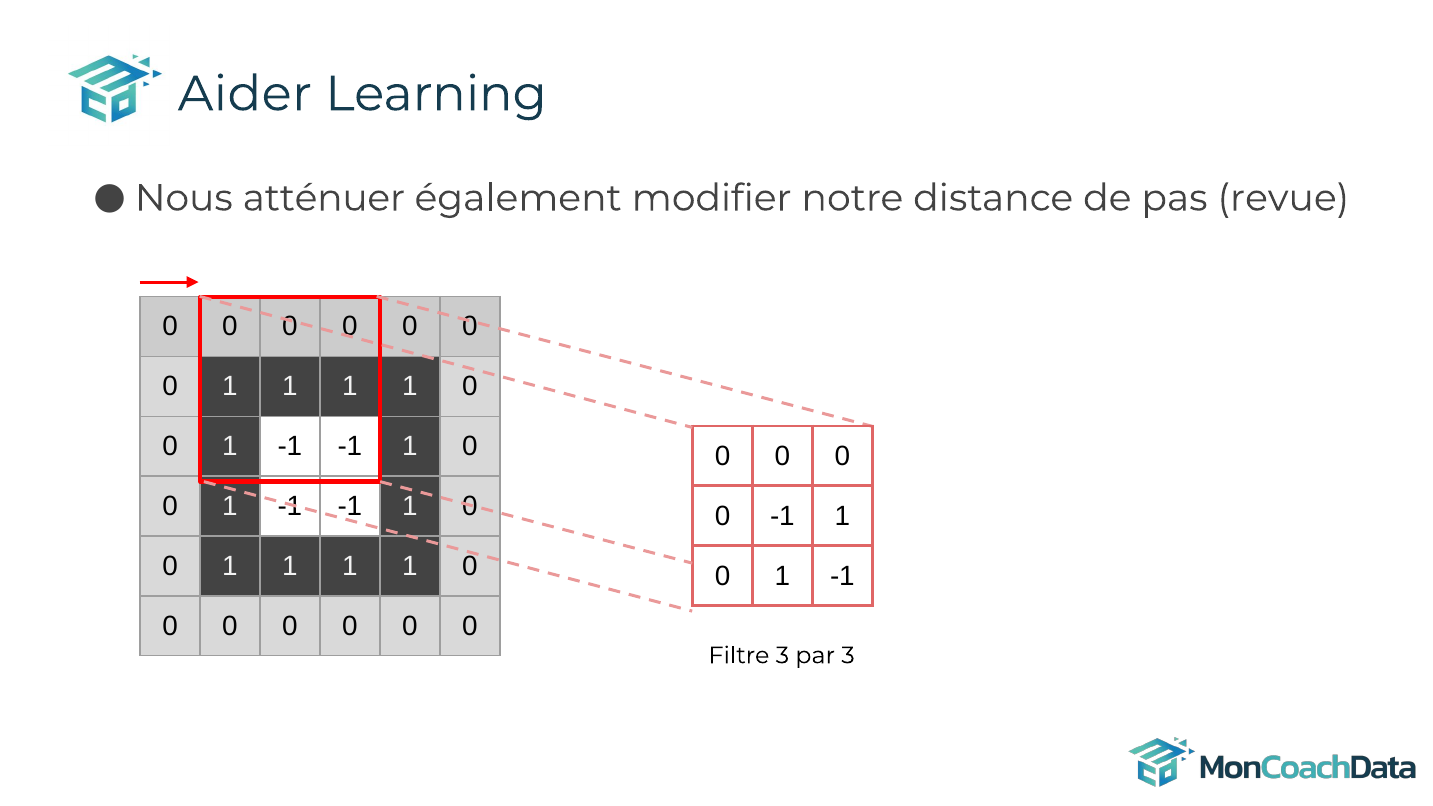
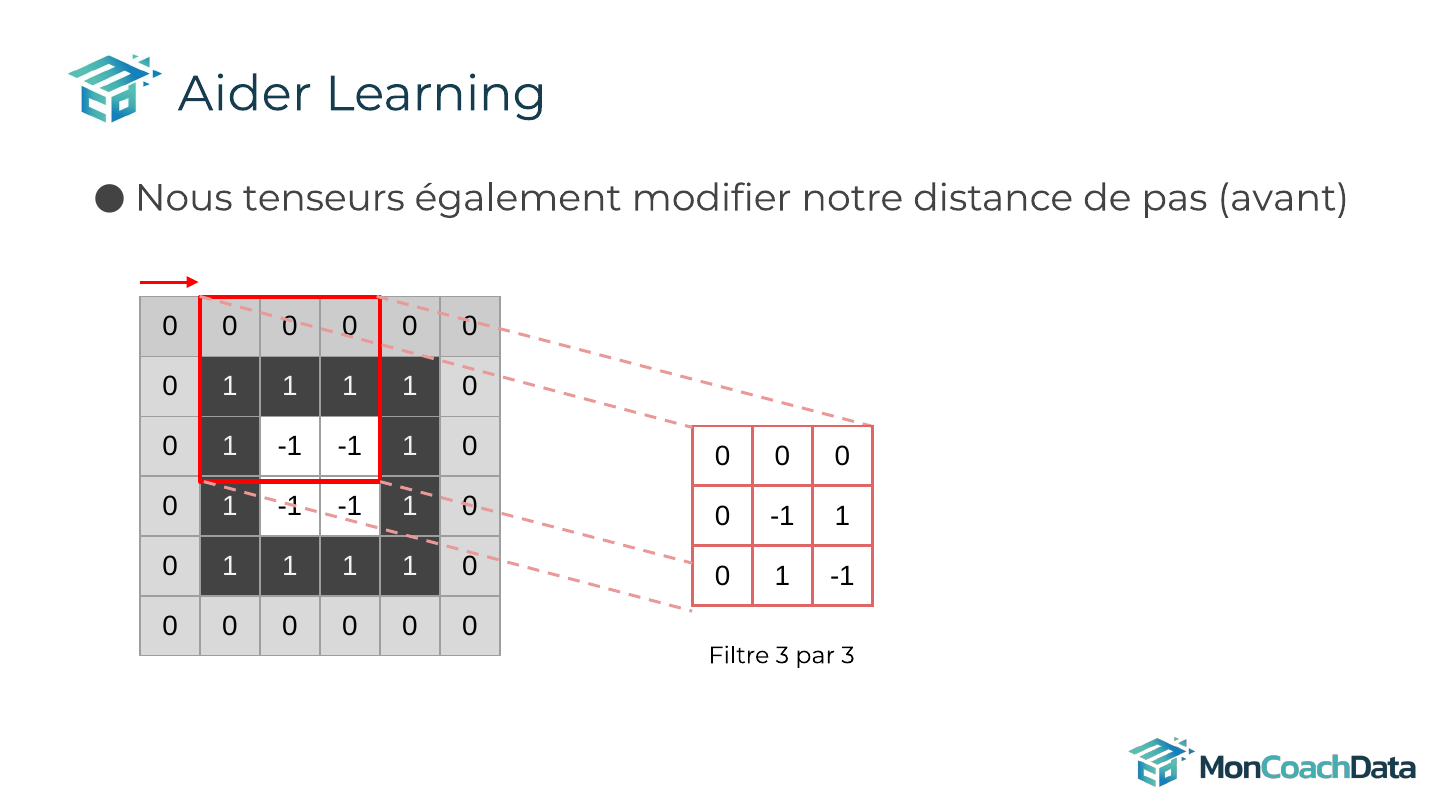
atténuer: atténuer -> tenseurs (324, 198)
revue: revue -> avant (1283, 198)
